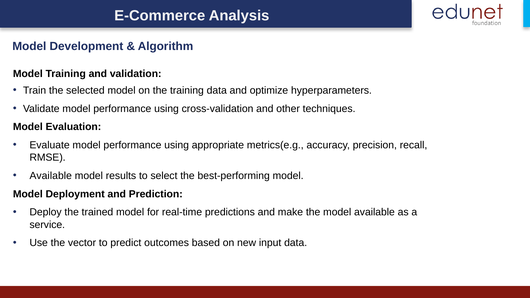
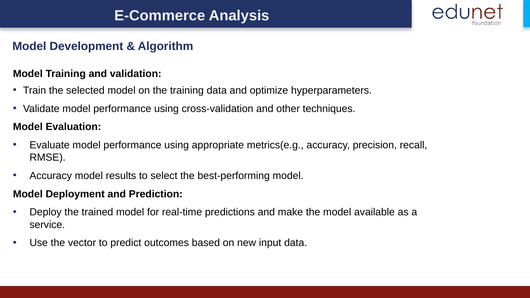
Available: Available -> Accuracy (51, 176)
